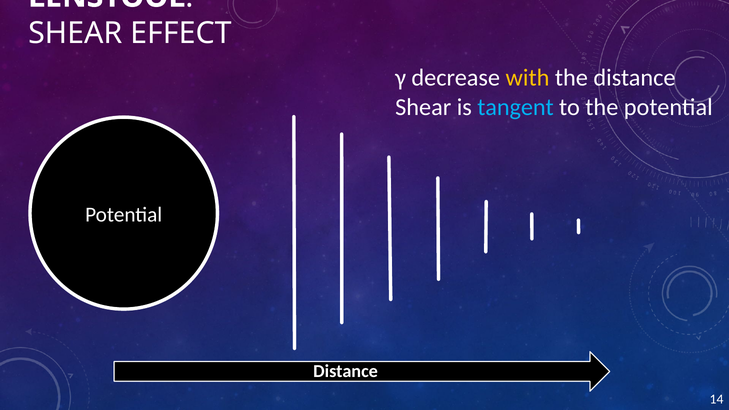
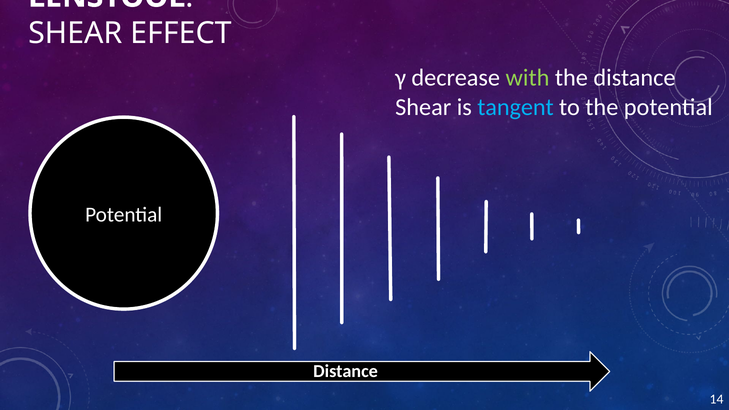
with colour: yellow -> light green (527, 78)
